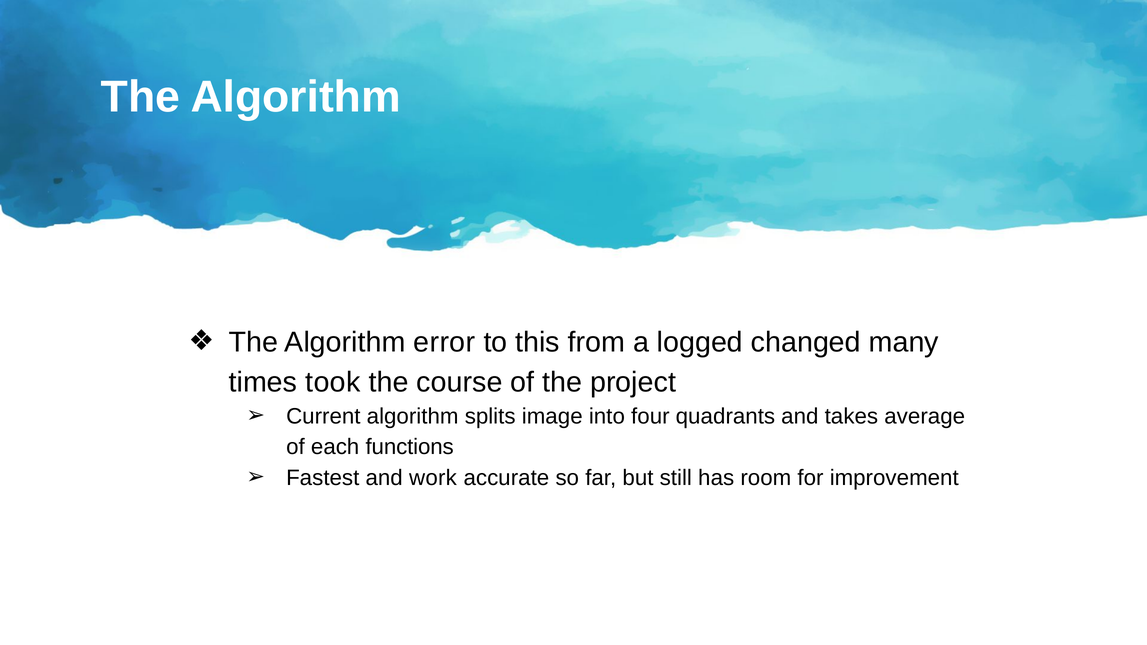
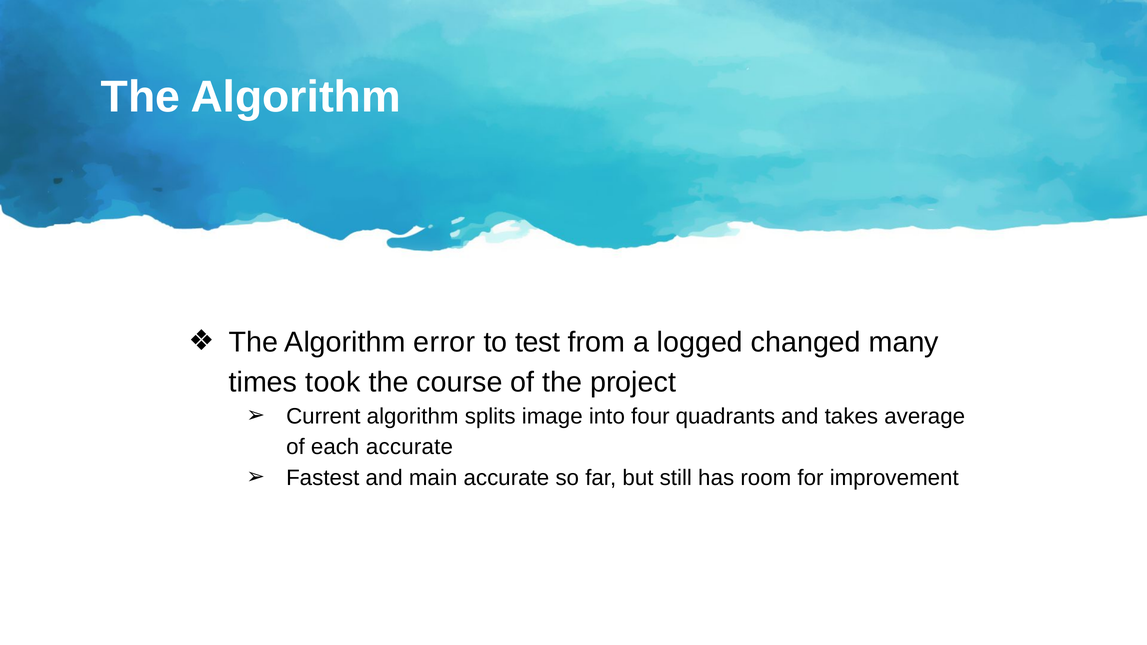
this: this -> test (538, 343)
each functions: functions -> accurate (409, 447)
work: work -> main (433, 478)
